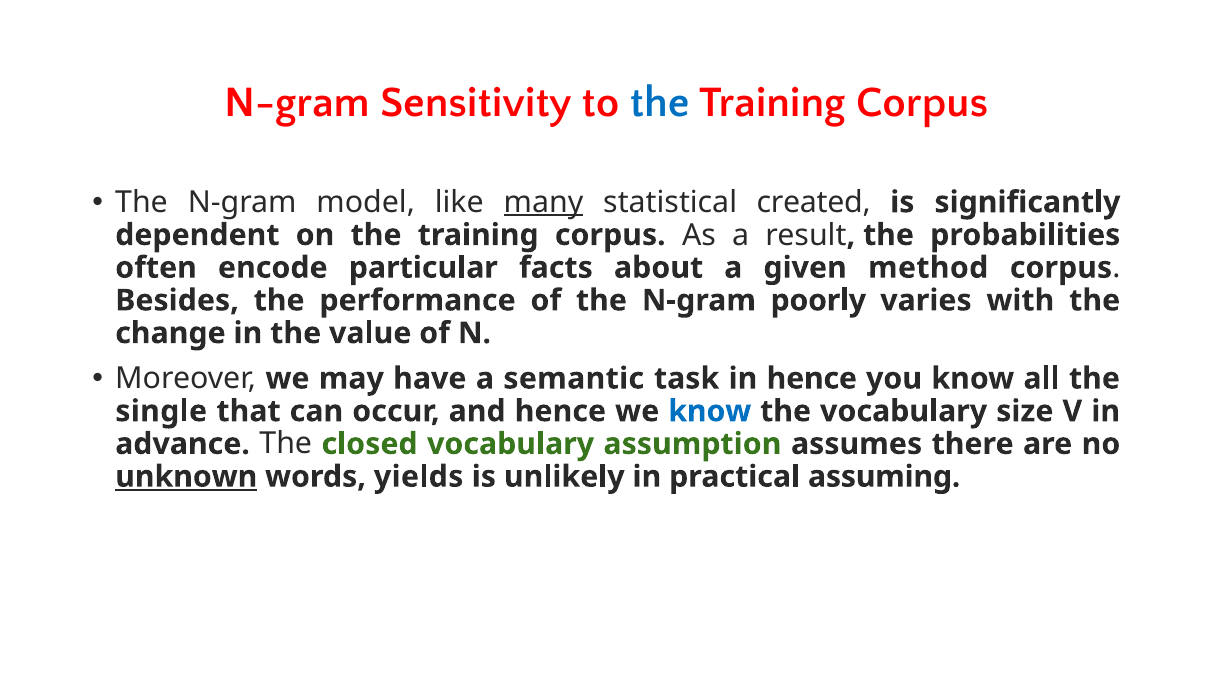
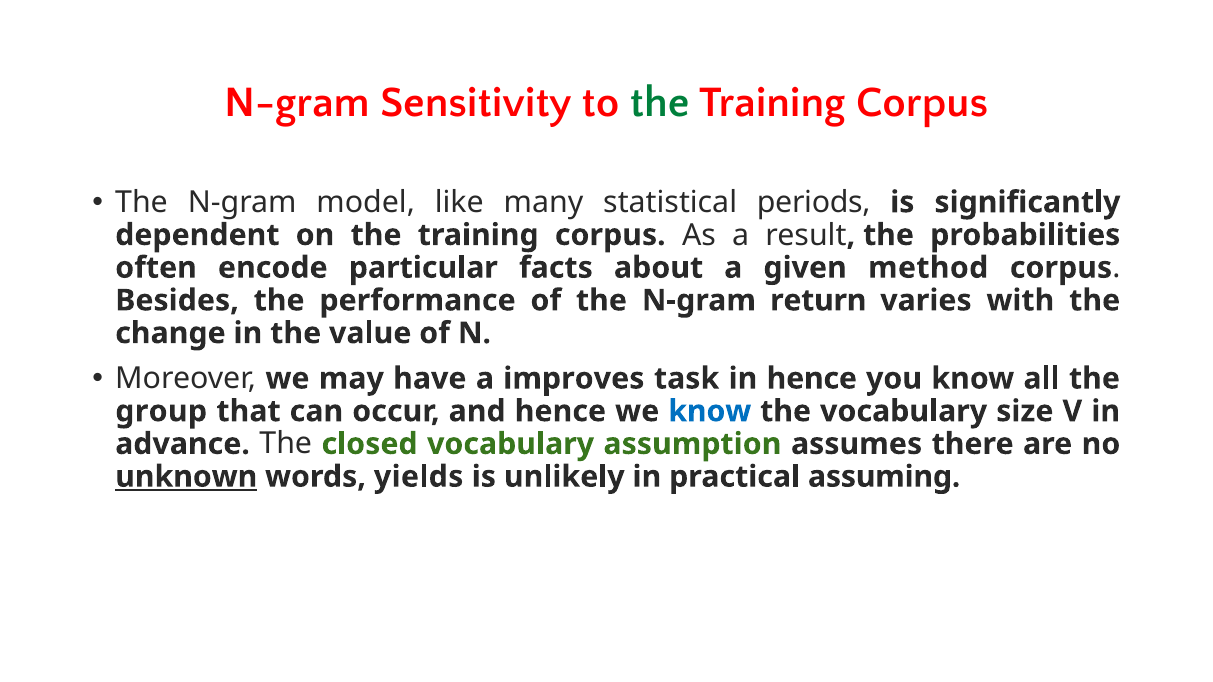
the colour: blue -> green (660, 102)
many underline: present -> none (543, 202)
created: created -> periods (814, 202)
poorly: poorly -> return (818, 301)
semantic: semantic -> improves (574, 379)
single: single -> group (161, 411)
